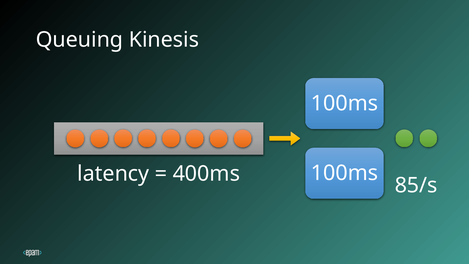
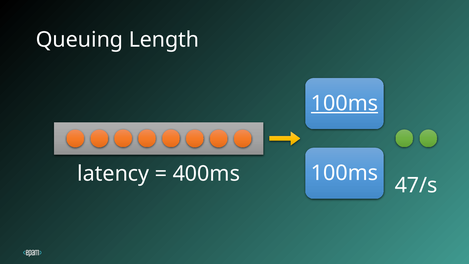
Kinesis: Kinesis -> Length (164, 40)
100ms underline: none -> present (344, 103)
85/s: 85/s -> 47/s (416, 185)
